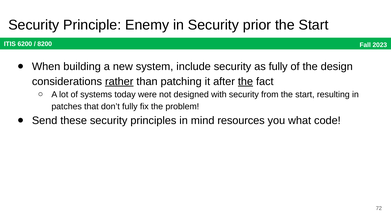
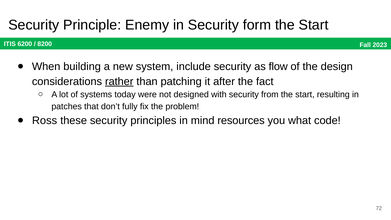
prior: prior -> form (257, 25)
as fully: fully -> flow (278, 66)
the underline: present -> none (245, 81)
Send: Send -> Ross (45, 120)
